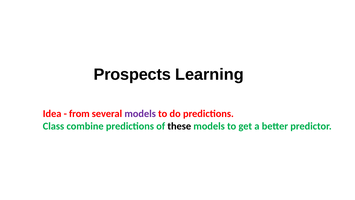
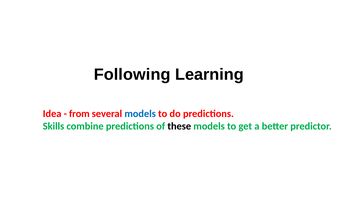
Prospects: Prospects -> Following (132, 74)
models colour: purple -> blue (140, 114)
Class: Class -> Skills (53, 126)
